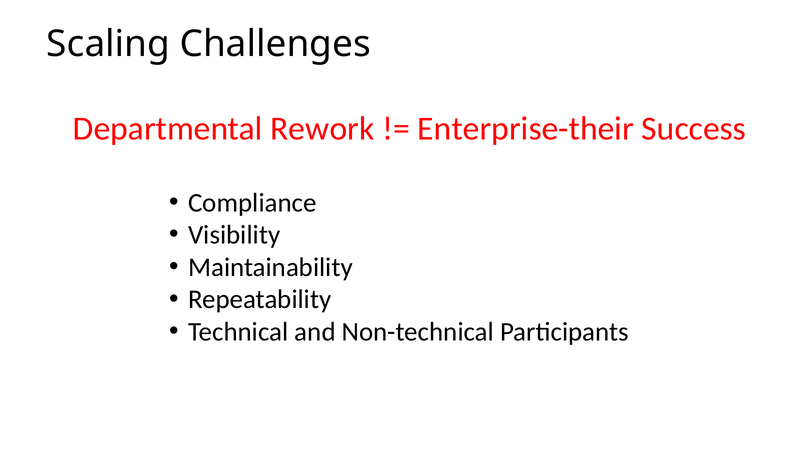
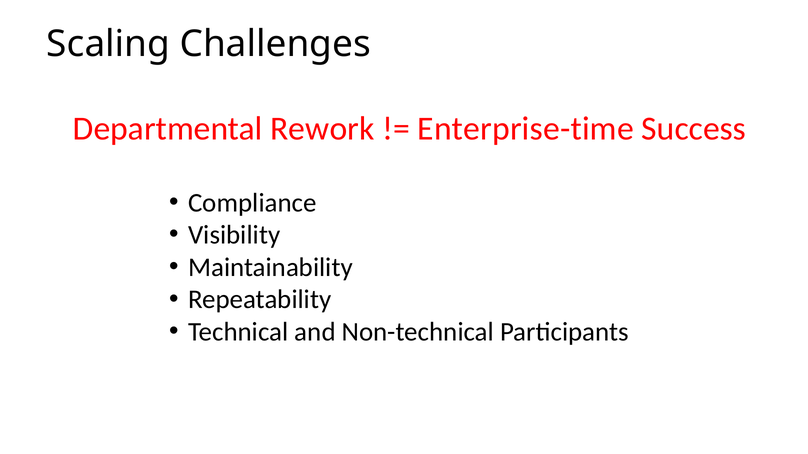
Enterprise-their: Enterprise-their -> Enterprise-time (526, 129)
